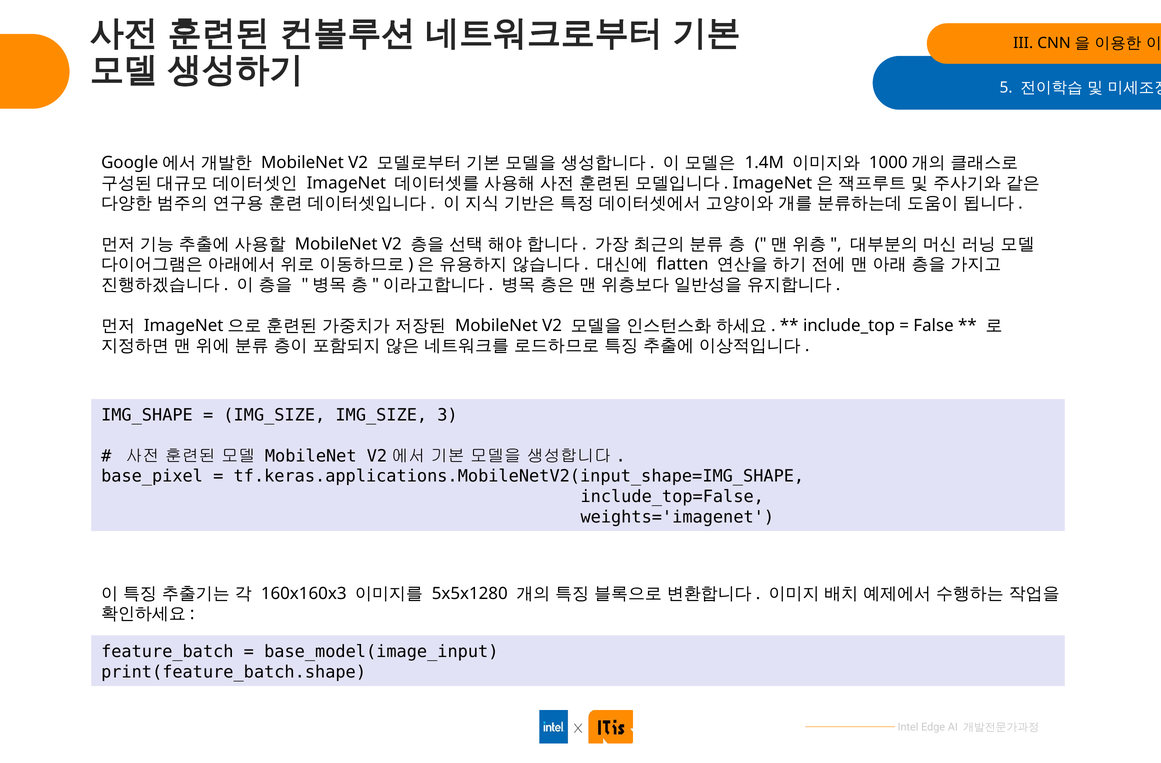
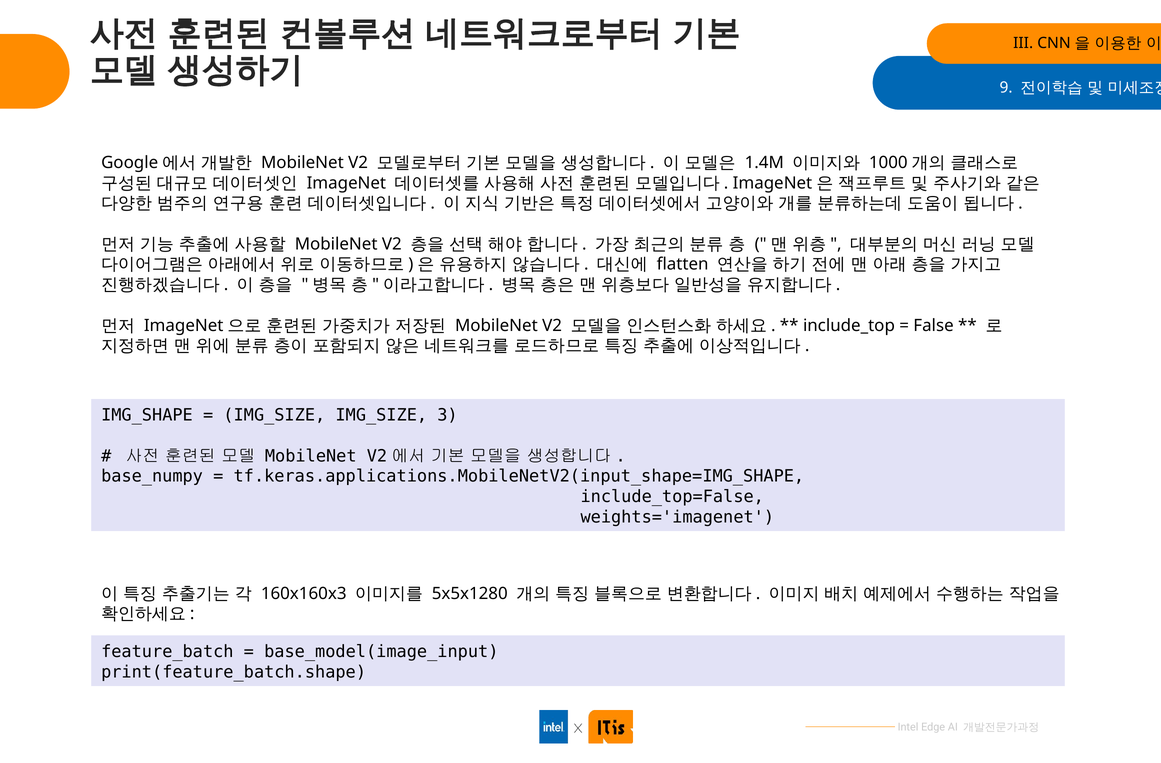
5: 5 -> 9 (1006, 87)
base_pixel: base_pixel -> base_numpy (152, 476)
